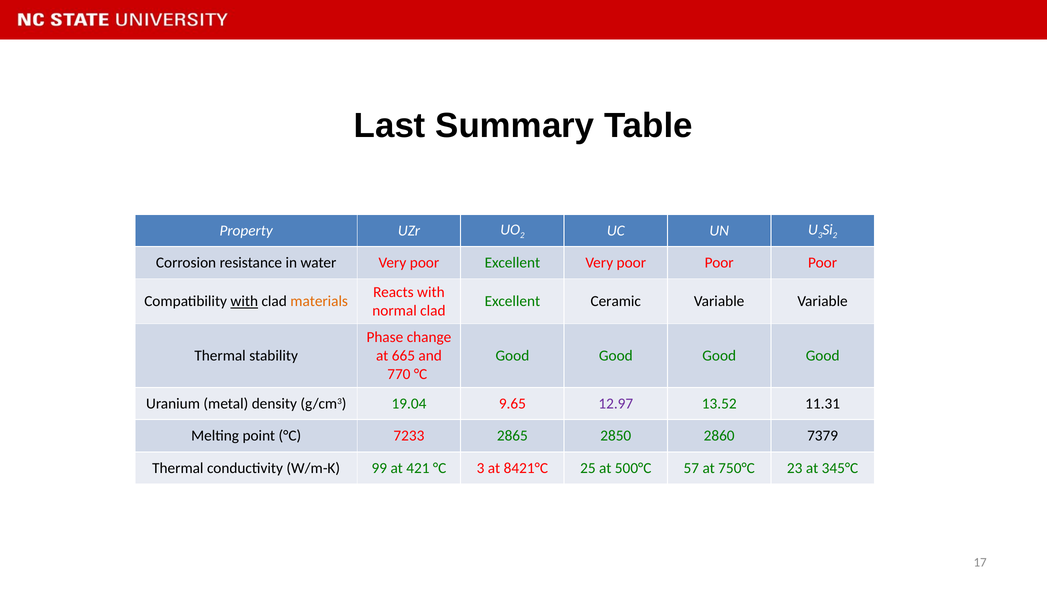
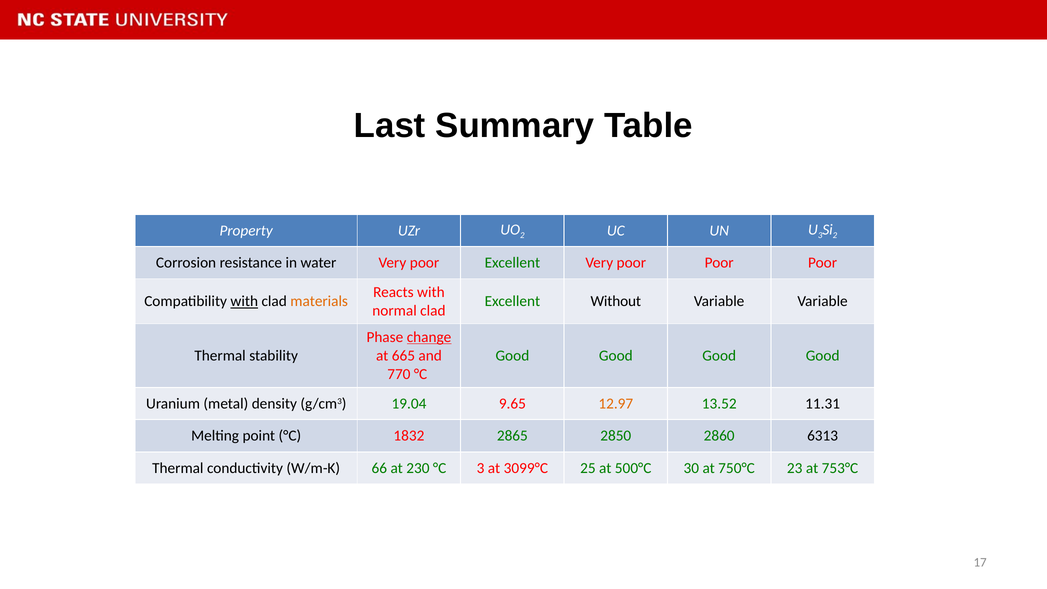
Ceramic: Ceramic -> Without (616, 301)
change underline: none -> present (429, 337)
12.97 colour: purple -> orange (616, 404)
7233: 7233 -> 1832 (409, 436)
7379: 7379 -> 6313 (823, 436)
99: 99 -> 66 (379, 468)
421: 421 -> 230 (418, 468)
8421°C: 8421°C -> 3099°C (526, 468)
57: 57 -> 30 (691, 468)
345°C: 345°C -> 753°C (840, 468)
